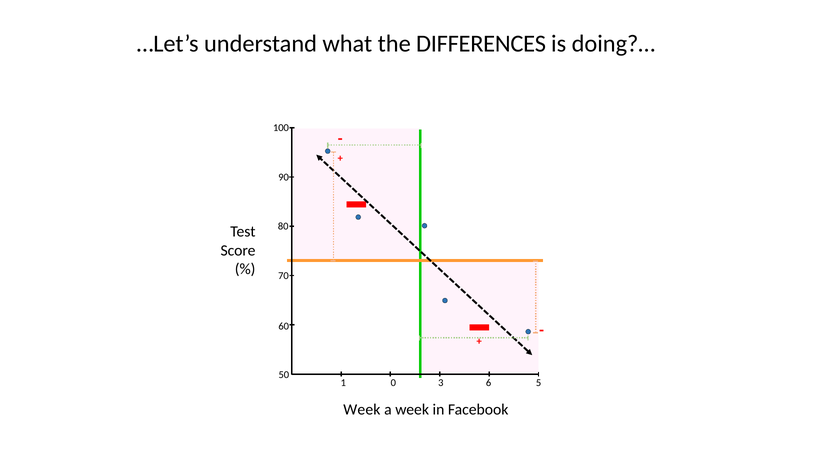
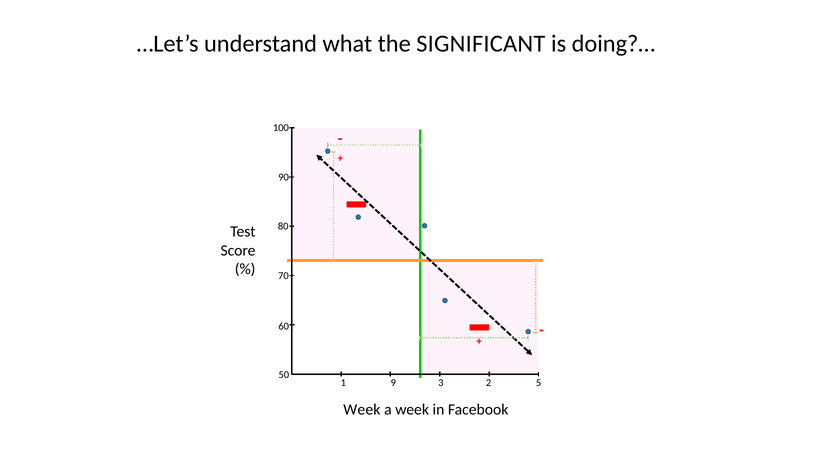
DIFFERENCES: DIFFERENCES -> SIGNIFICANT (481, 44)
0: 0 -> 9 (393, 383)
6: 6 -> 2 (489, 383)
